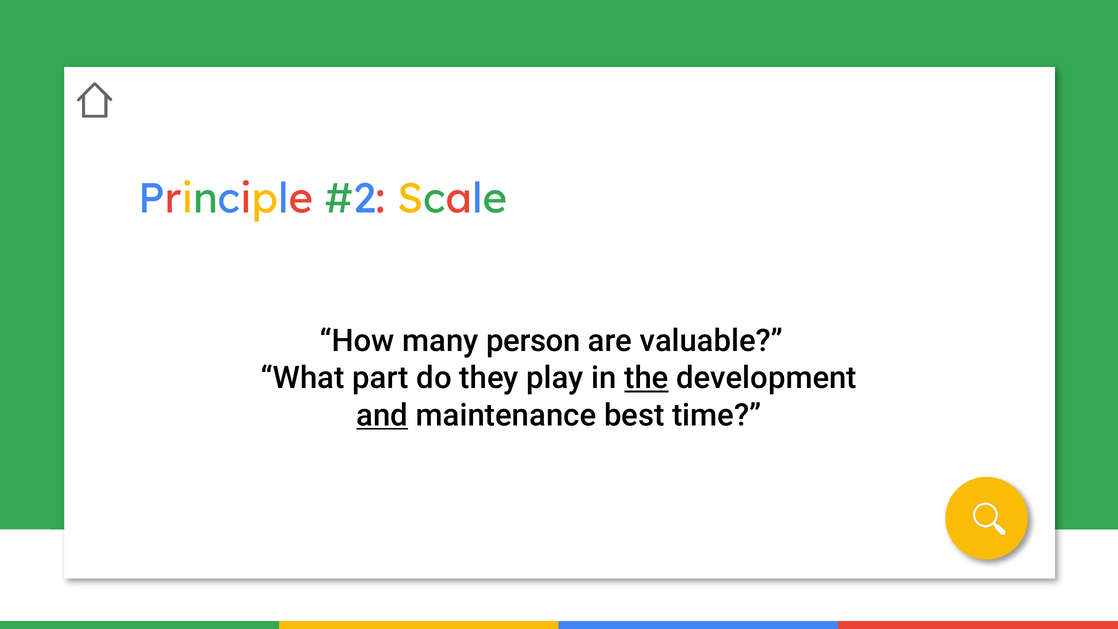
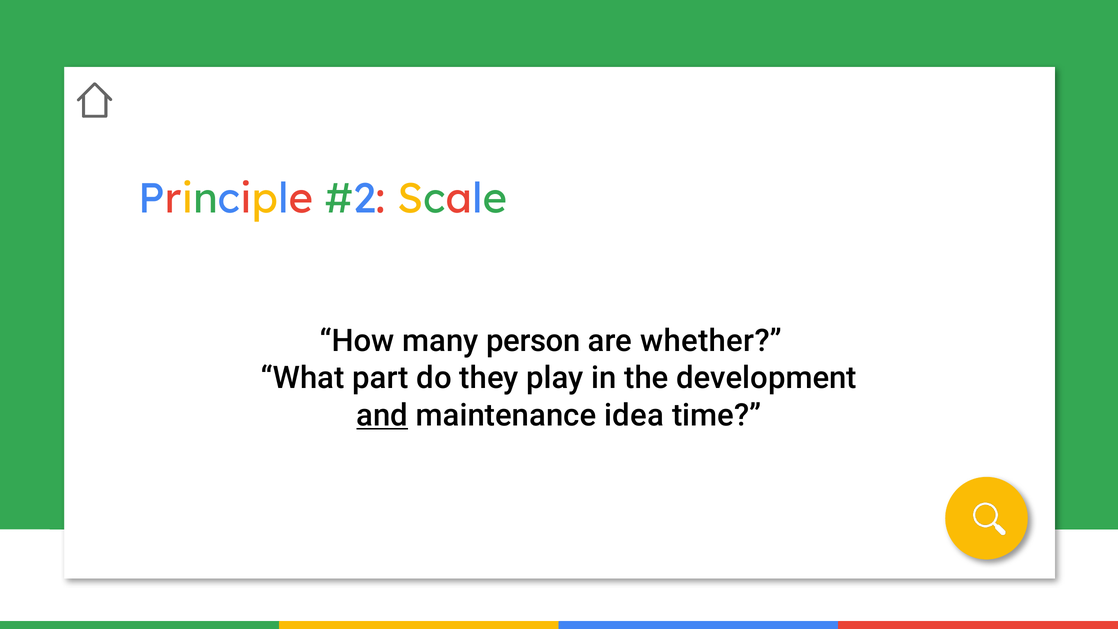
valuable: valuable -> whether (711, 341)
the underline: present -> none (646, 378)
best: best -> idea (634, 415)
